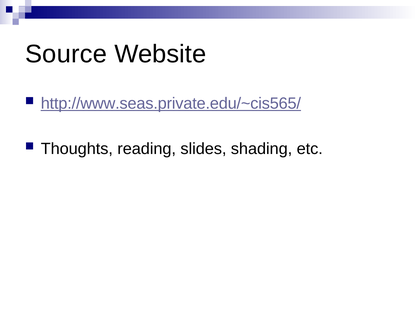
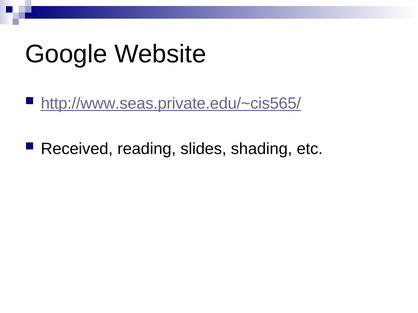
Source: Source -> Google (66, 54)
Thoughts: Thoughts -> Received (77, 149)
